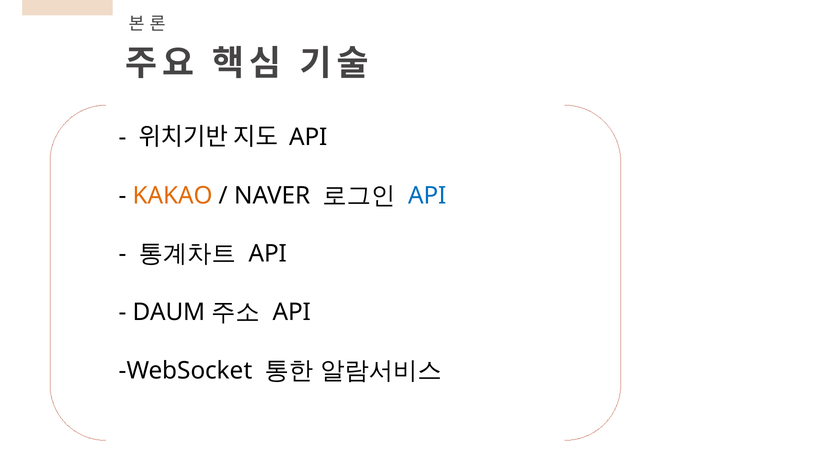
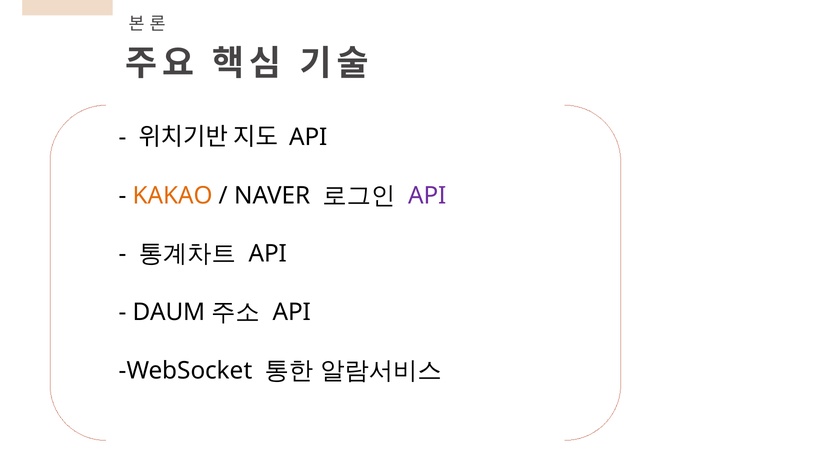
API colour: blue -> purple (428, 196)
